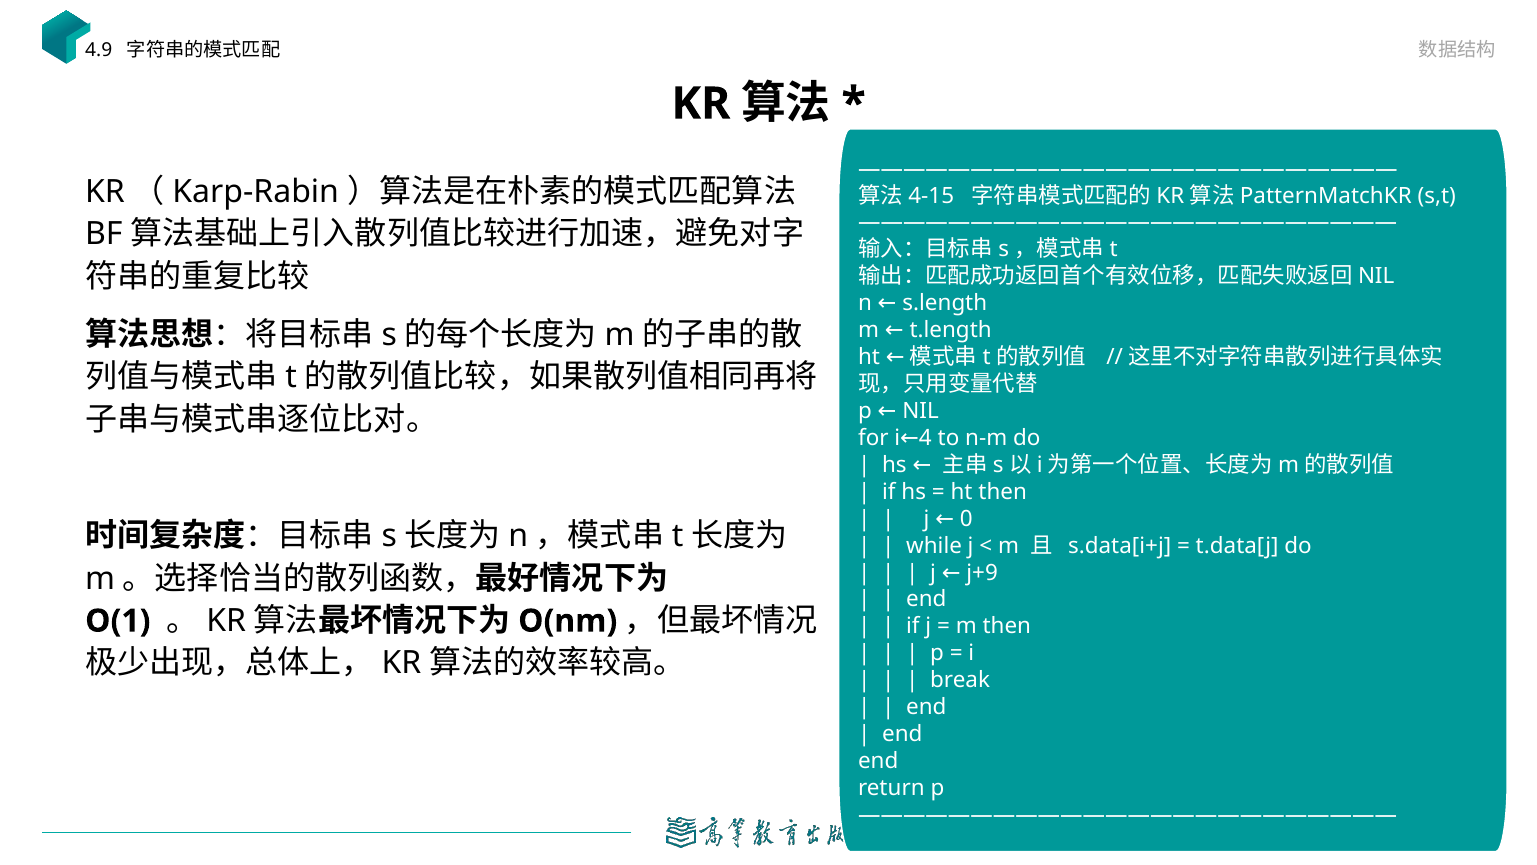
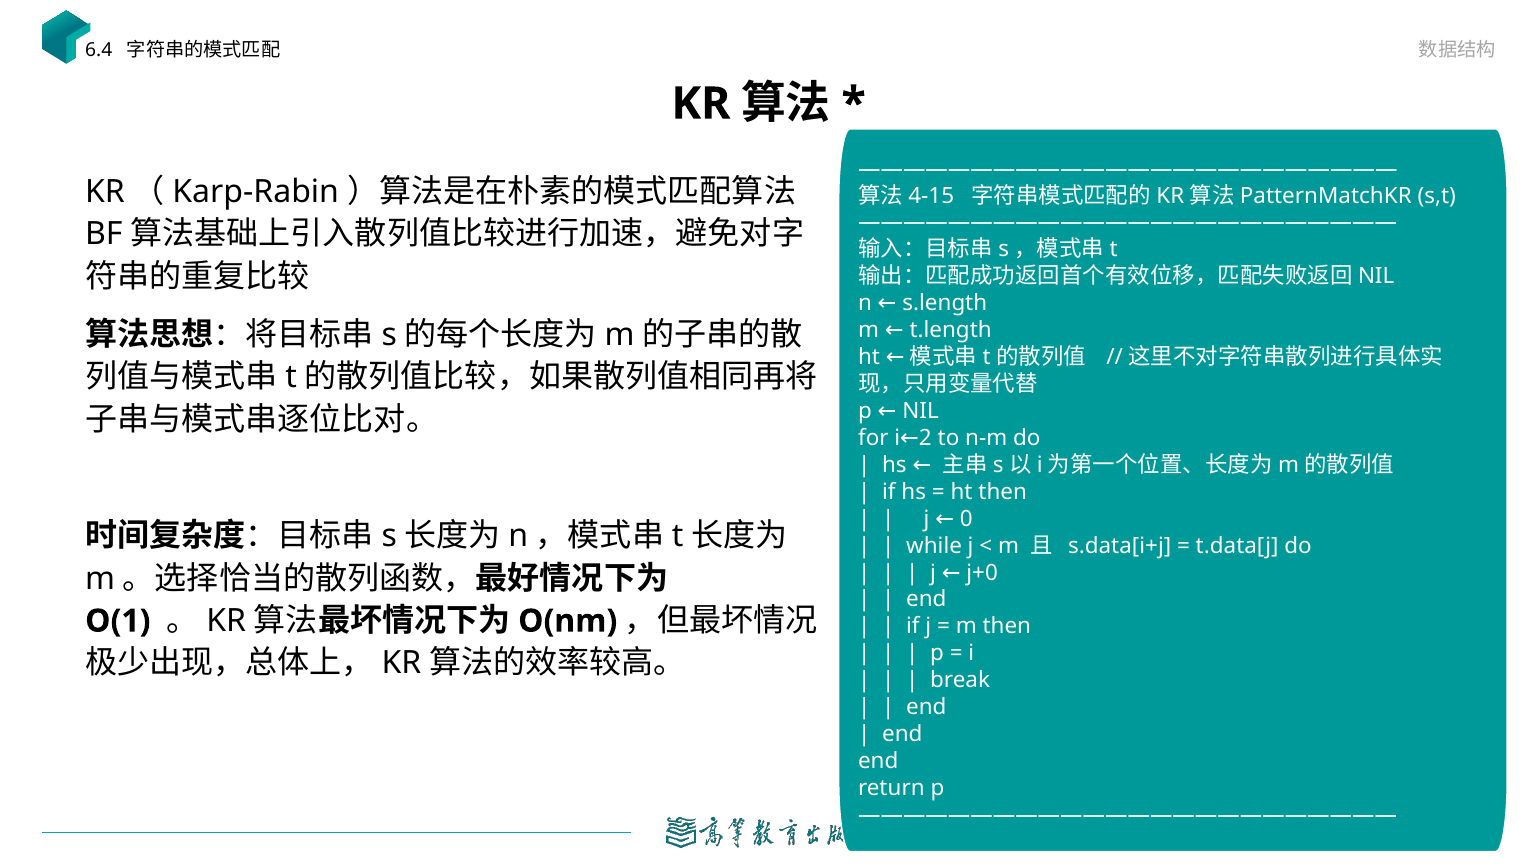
4.9: 4.9 -> 6.4 (99, 50)
4: 4 -> 2 (925, 438)
j+9: j+9 -> j+0 (982, 572)
